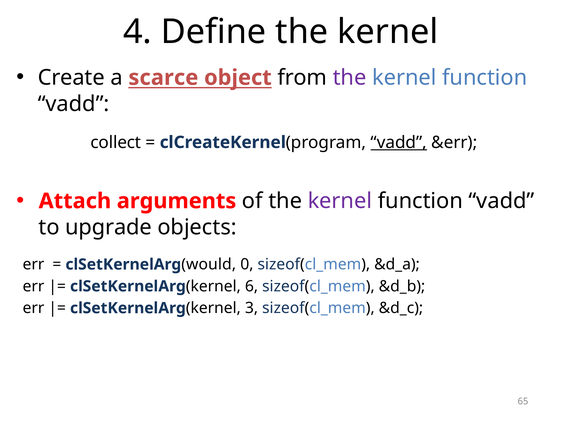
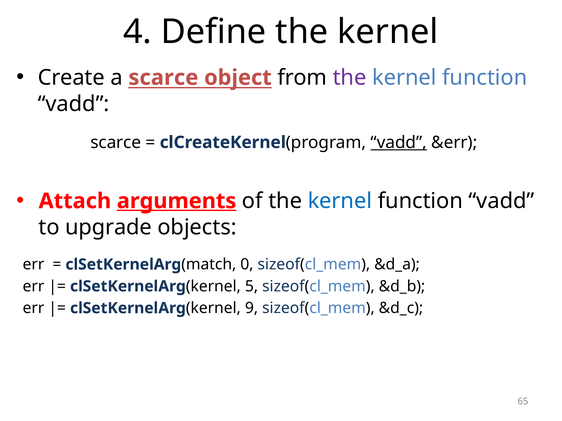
collect: collect -> scarce (116, 143)
arguments underline: none -> present (177, 201)
kernel colour: purple -> blue (340, 201)
would: would -> match (209, 265)
6: 6 -> 5 (252, 287)
3: 3 -> 9 (252, 308)
